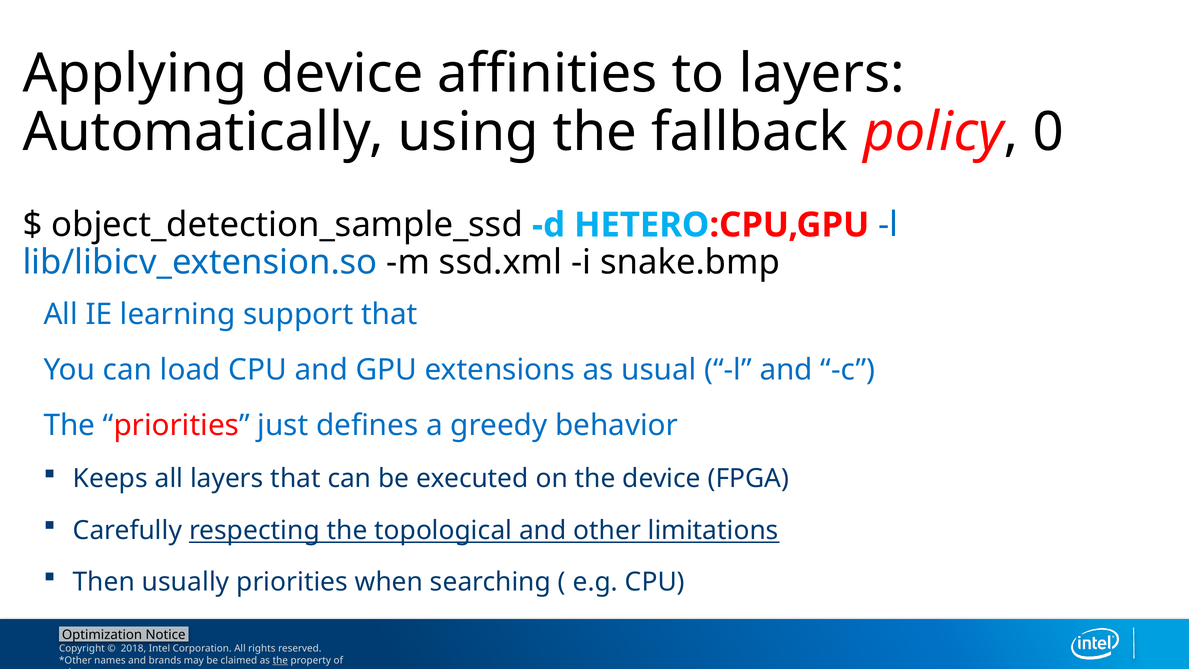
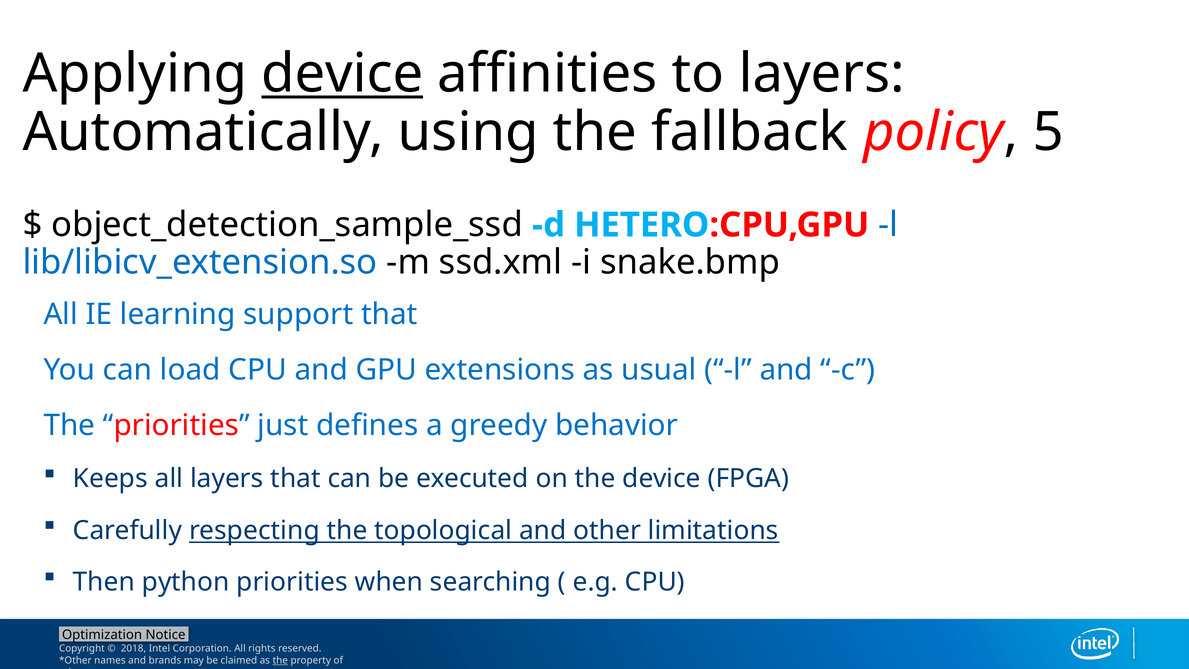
device underline: none -> present (342, 74)
0: 0 -> 5 (1048, 132)
usually: usually -> python (186, 582)
